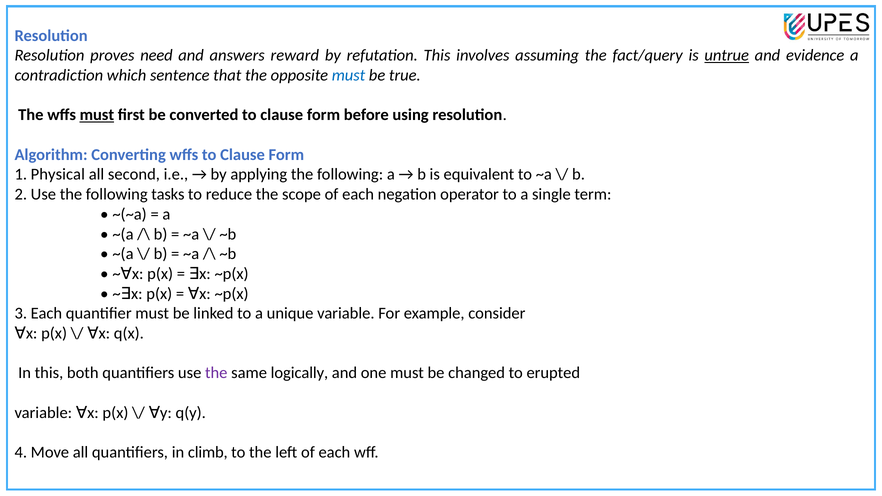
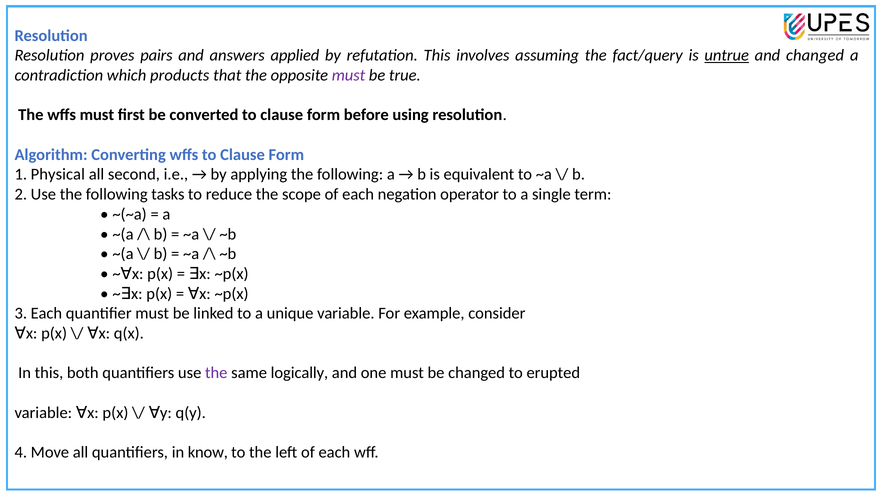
need: need -> pairs (156, 56)
reward: reward -> applied (295, 56)
and evidence: evidence -> changed (815, 56)
sentence: sentence -> products (180, 75)
must colour: blue -> purple (349, 75)
must underline: present -> none (97, 115)
climb: climb -> know (208, 452)
